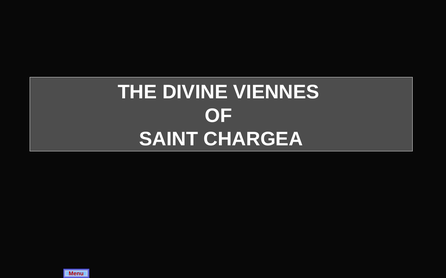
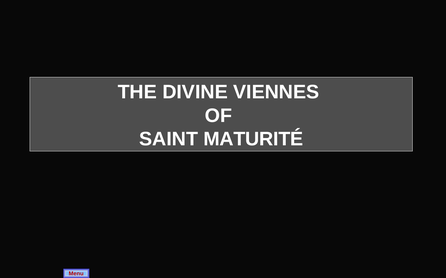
CHARGEA: CHARGEA -> MATURITÉ (253, 139)
